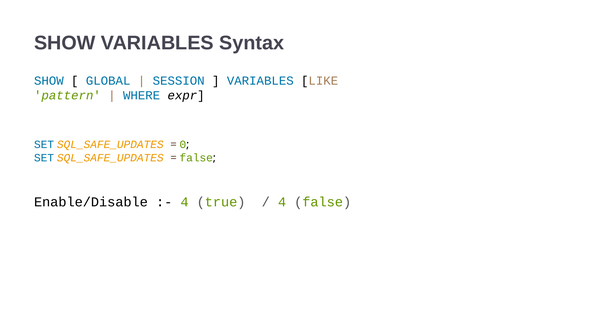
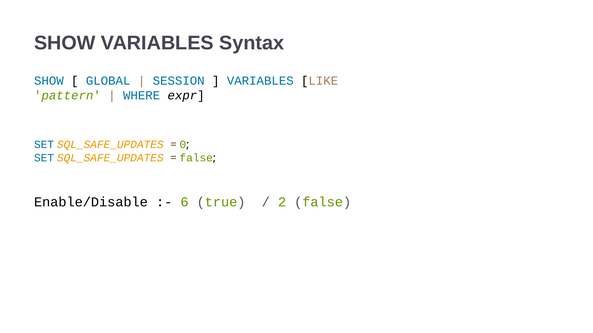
4: 4 -> 6 (185, 202)
4: 4 -> 2 (282, 202)
